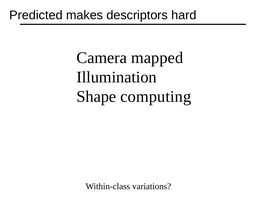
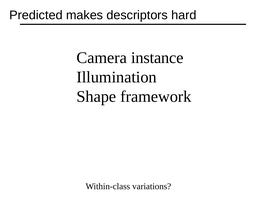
mapped: mapped -> instance (157, 58)
computing: computing -> framework (156, 97)
